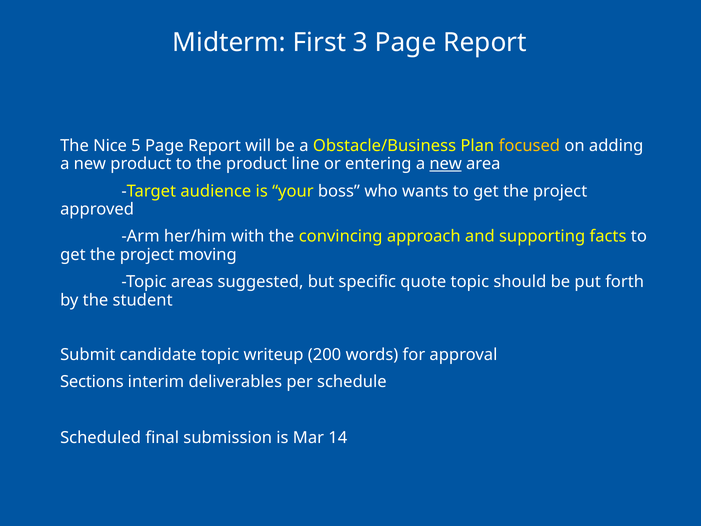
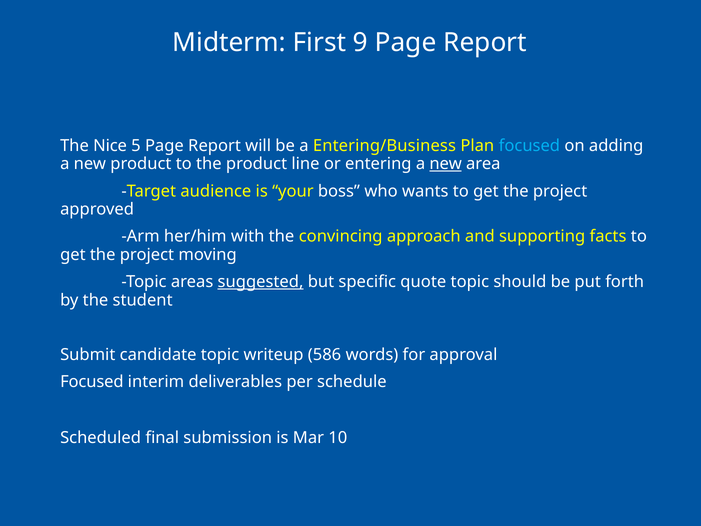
3: 3 -> 9 (360, 43)
Obstacle/Business: Obstacle/Business -> Entering/Business (384, 145)
focused colour: yellow -> light blue (529, 145)
suggested underline: none -> present (261, 282)
200: 200 -> 586 (325, 354)
Sections: Sections -> Focused (92, 382)
14: 14 -> 10 (338, 438)
